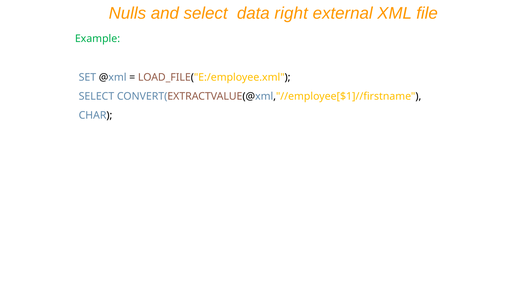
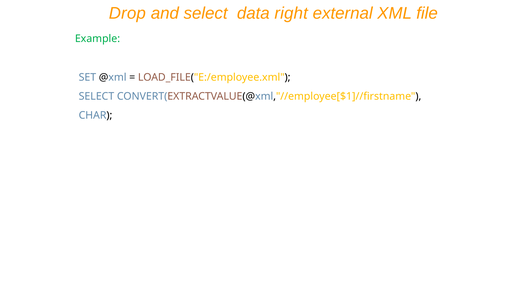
Nulls: Nulls -> Drop (127, 13)
